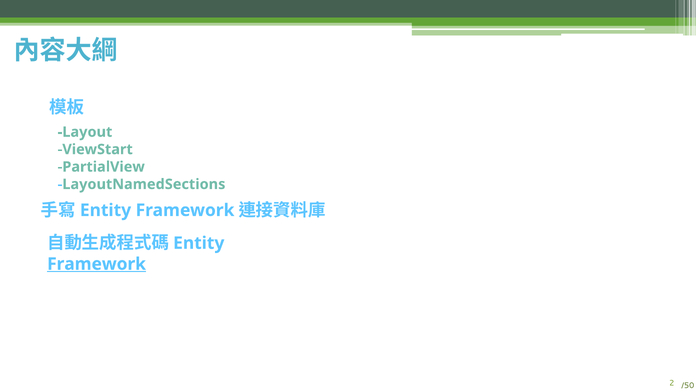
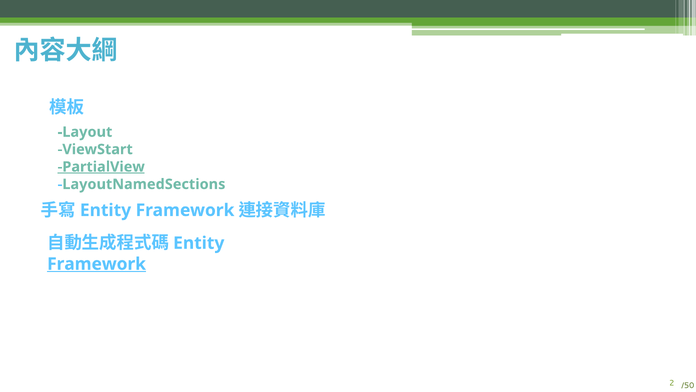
PartialView underline: none -> present (101, 167)
